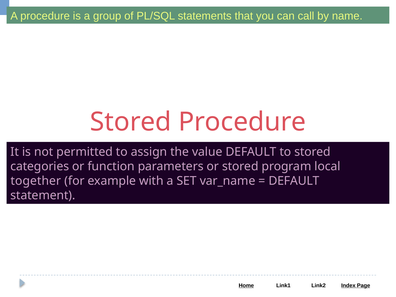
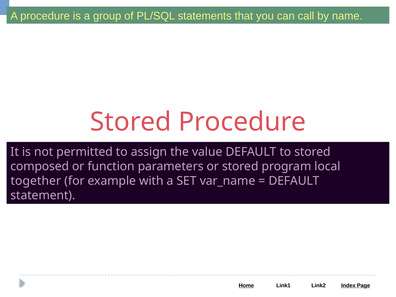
categories: categories -> composed (40, 166)
